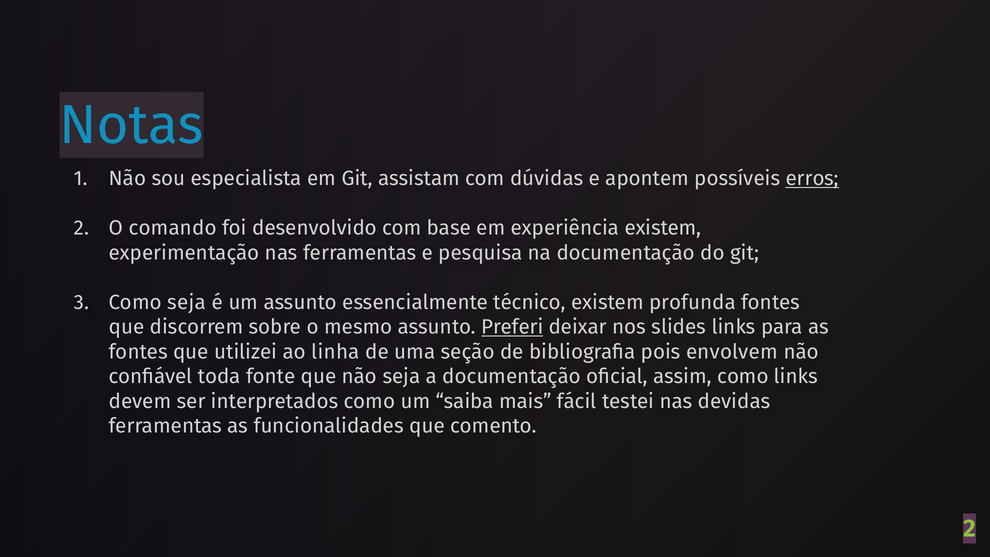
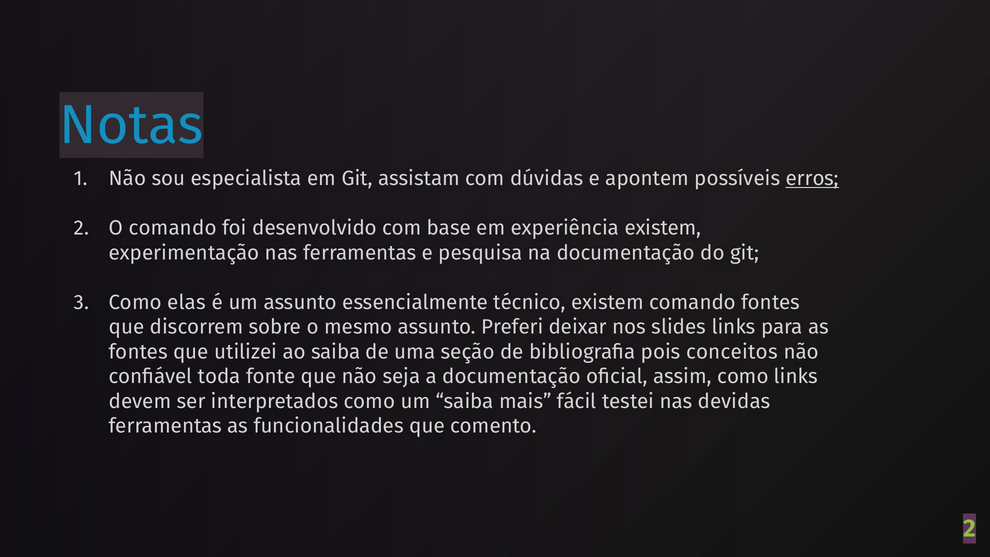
Como seja: seja -> elas (187, 302)
existem profunda: profunda -> comando (693, 302)
Preferi underline: present -> none (512, 327)
ao linha: linha -> saiba (336, 352)
envolvem: envolvem -> conceitos (732, 352)
